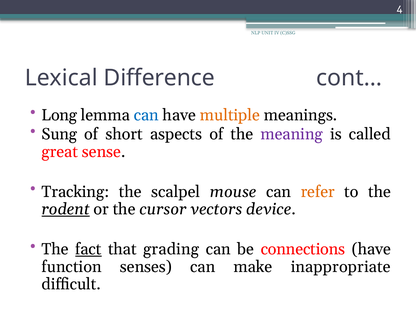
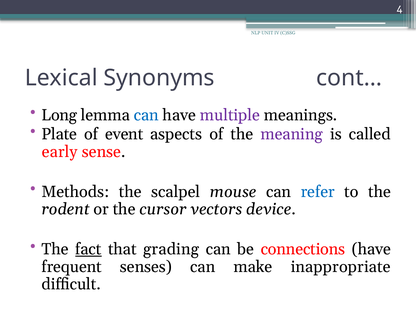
Difference: Difference -> Synonyms (159, 78)
multiple colour: orange -> purple (230, 115)
Sung: Sung -> Plate (59, 134)
short: short -> event (124, 134)
great: great -> early (60, 152)
Tracking: Tracking -> Methods (75, 192)
refer colour: orange -> blue (318, 192)
rodent underline: present -> none (66, 209)
function: function -> frequent (72, 267)
